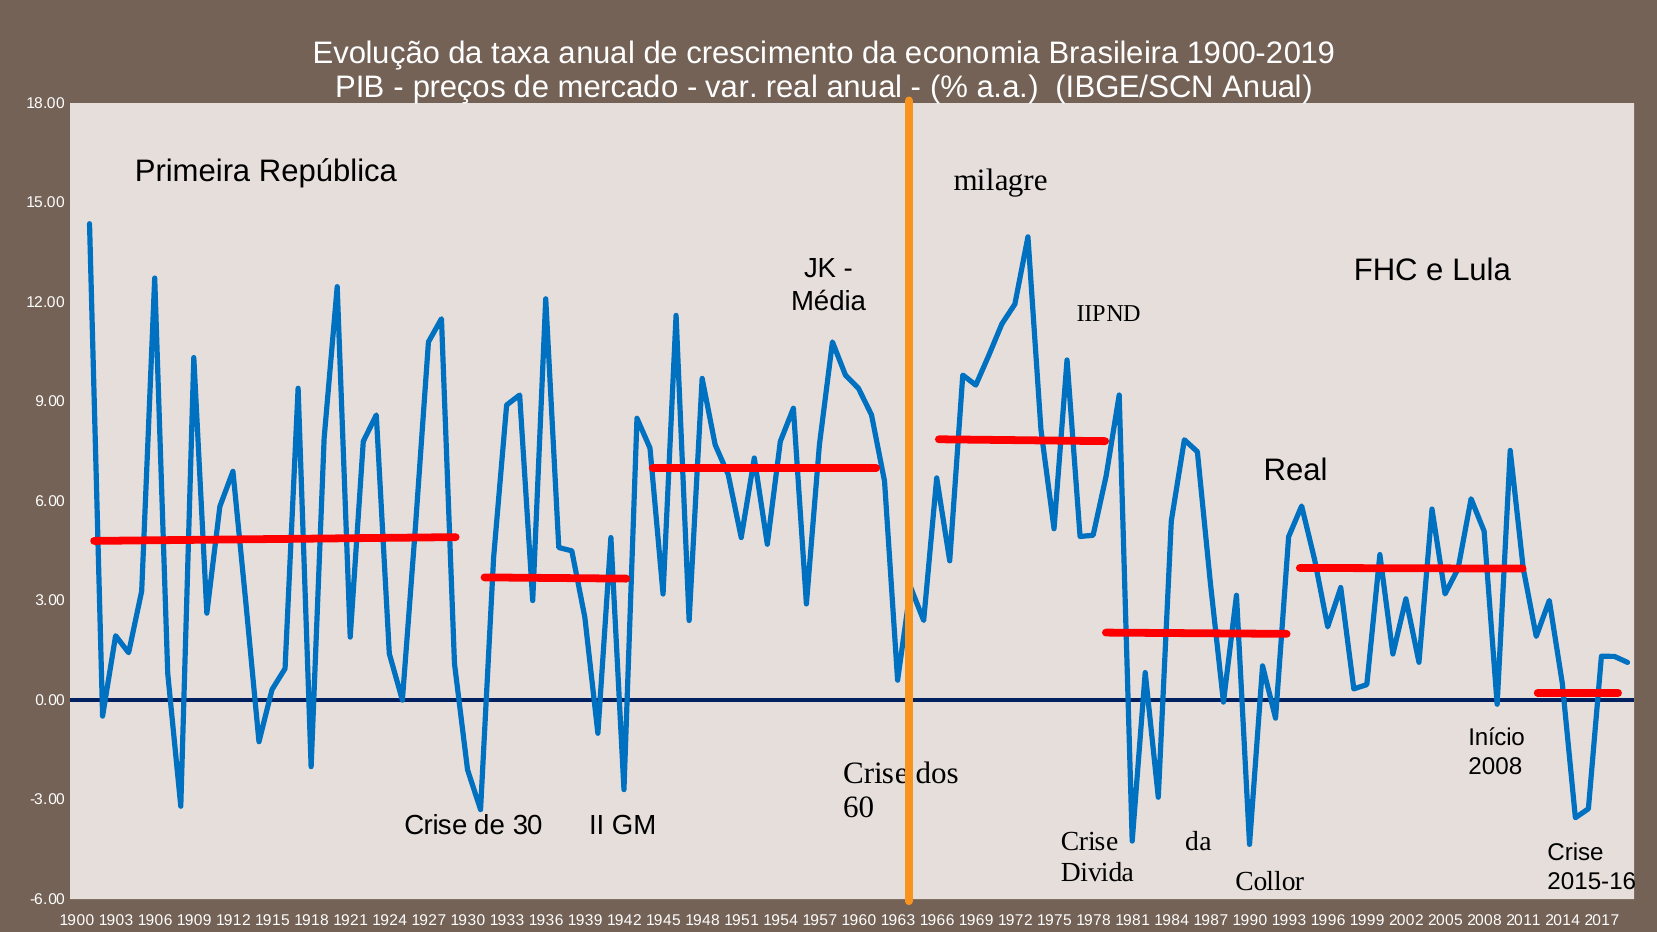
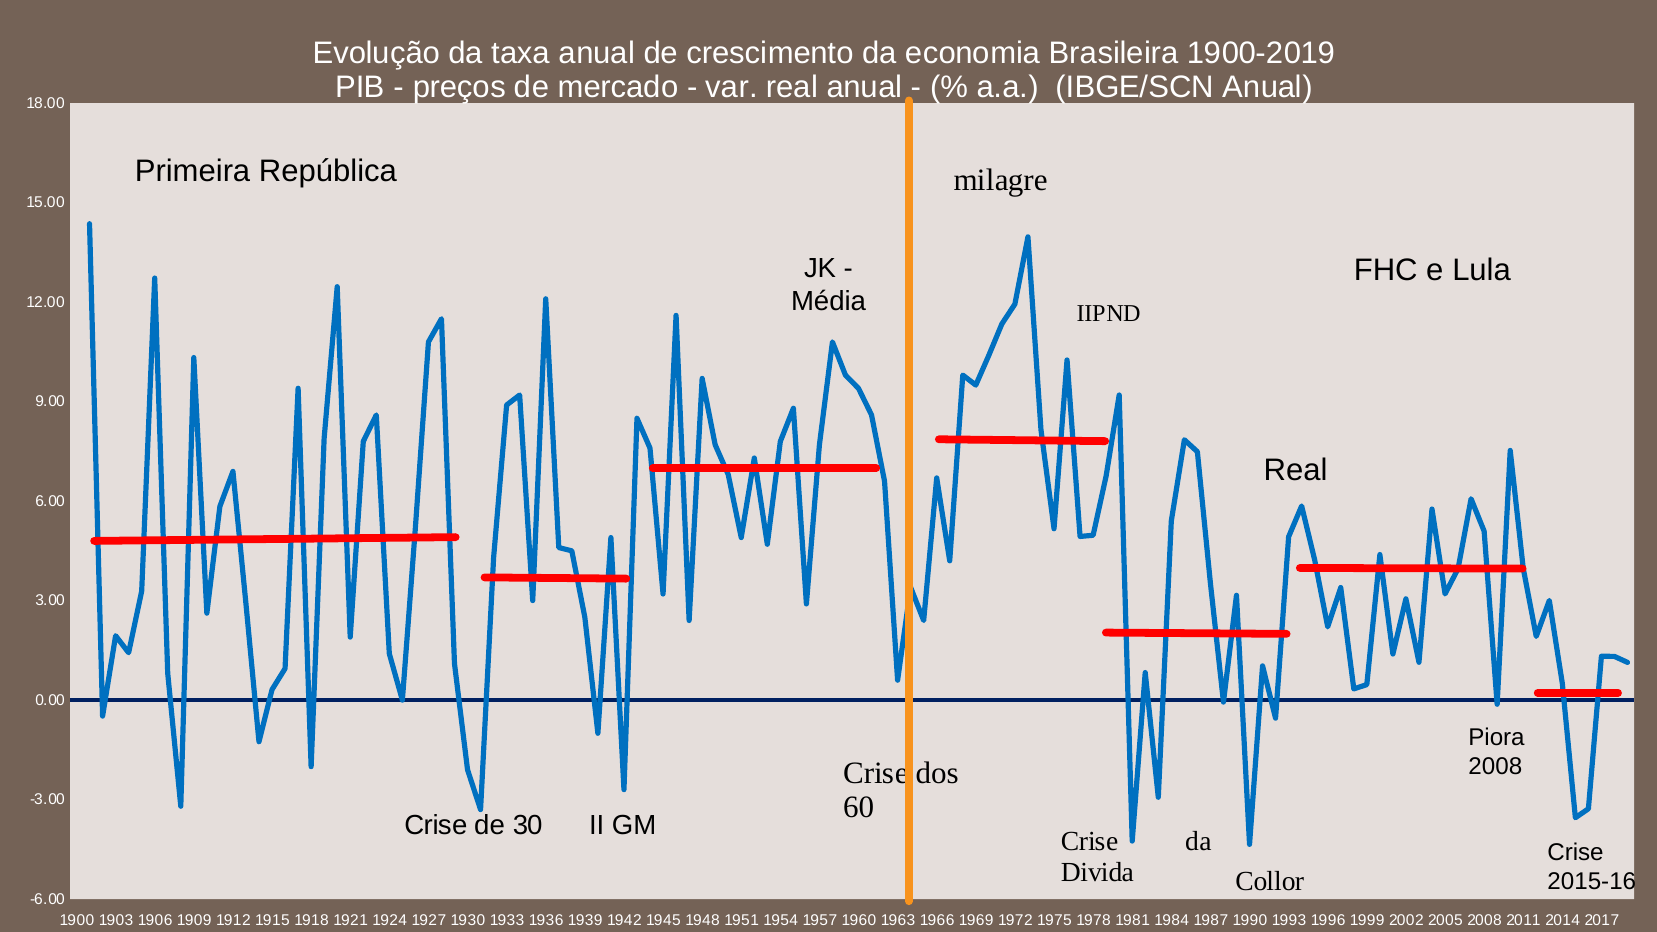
Início: Início -> Piora (1497, 737)
